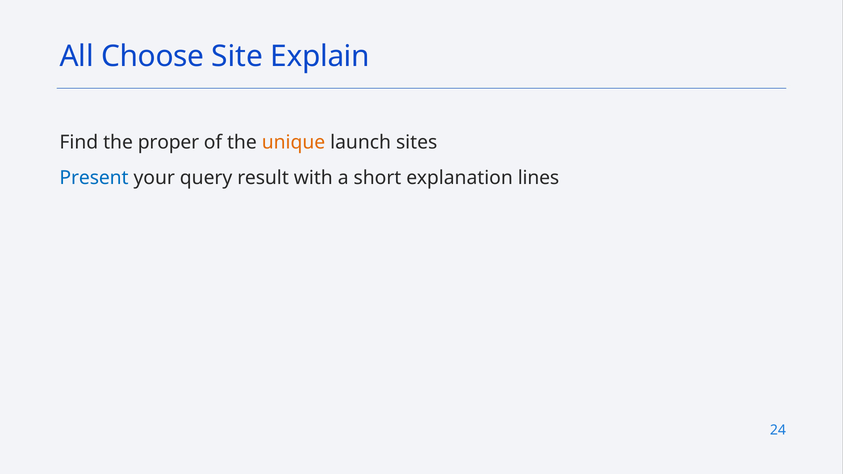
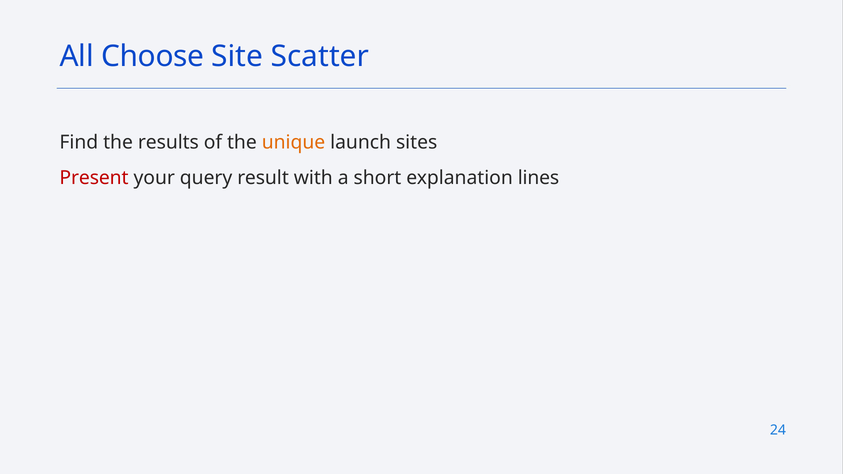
Explain: Explain -> Scatter (320, 56)
proper: proper -> results (168, 142)
Present colour: blue -> red (94, 178)
